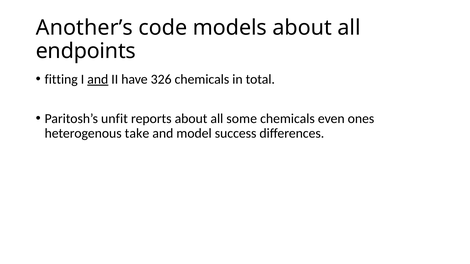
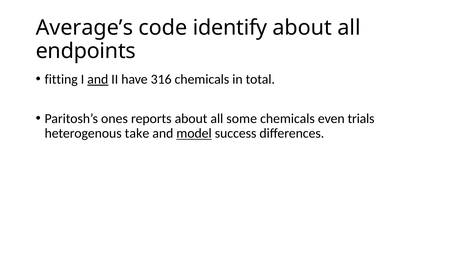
Another’s: Another’s -> Average’s (84, 28)
models: models -> identify (230, 28)
326: 326 -> 316 (161, 79)
unfit: unfit -> ones (114, 119)
ones: ones -> trials (361, 119)
model underline: none -> present (194, 134)
